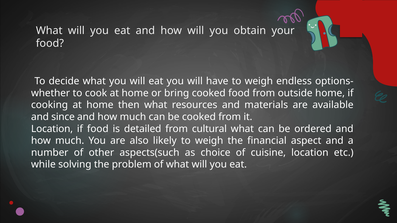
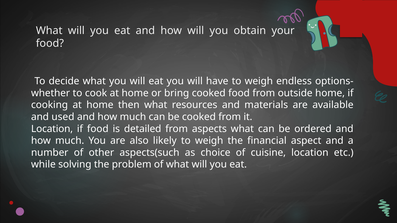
since: since -> used (63, 117)
cultural: cultural -> aspects (209, 129)
